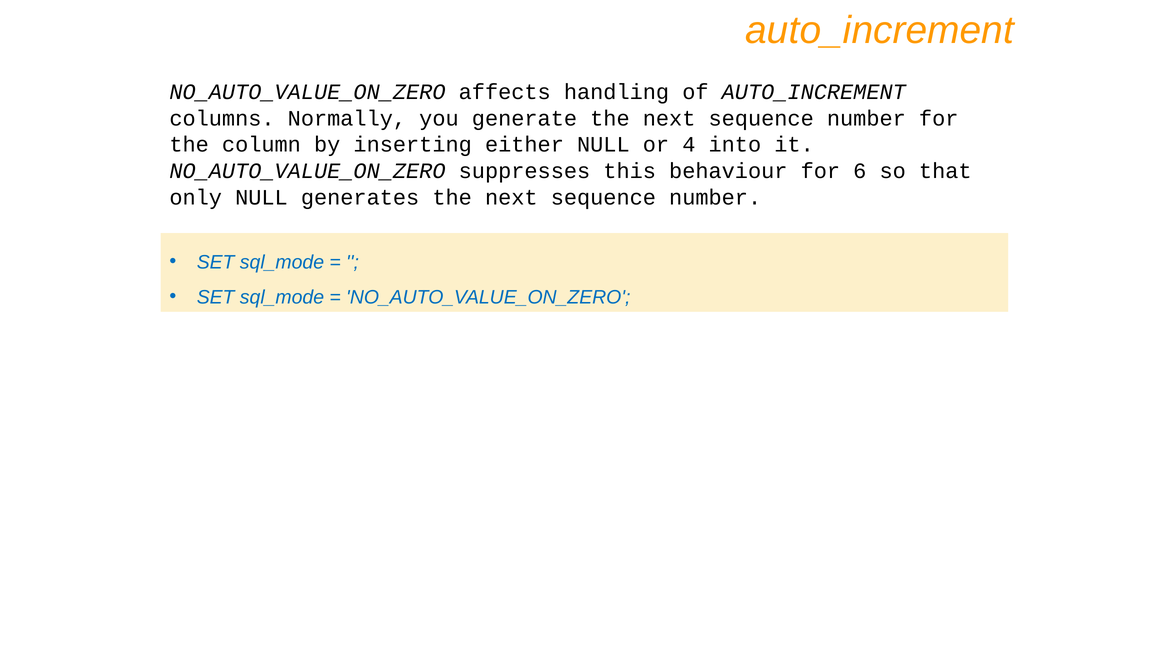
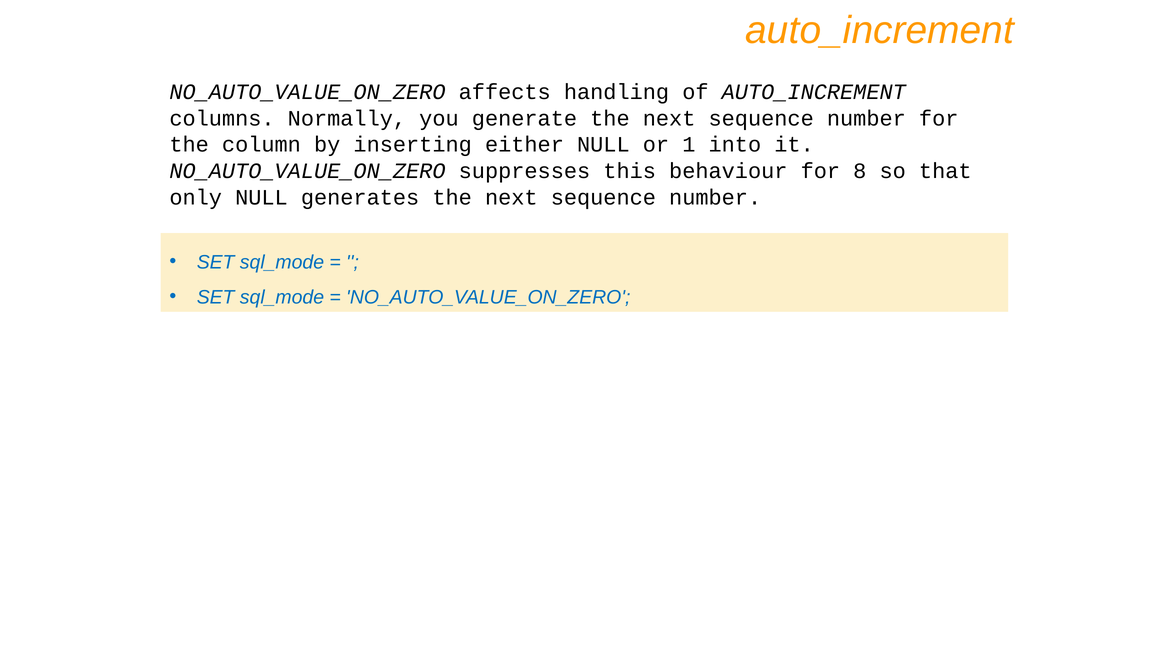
4: 4 -> 1 (689, 145)
6: 6 -> 8 (860, 171)
